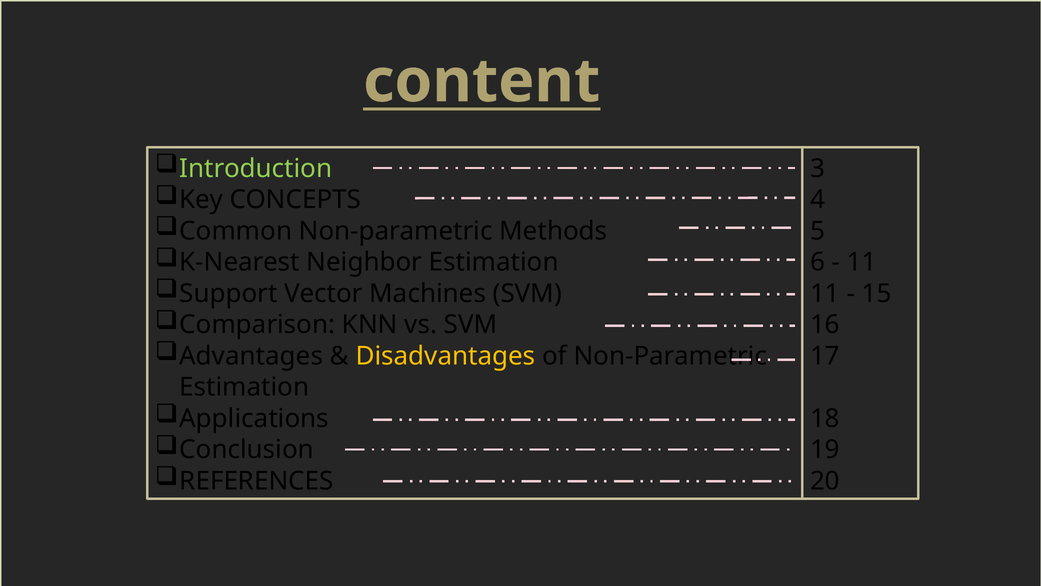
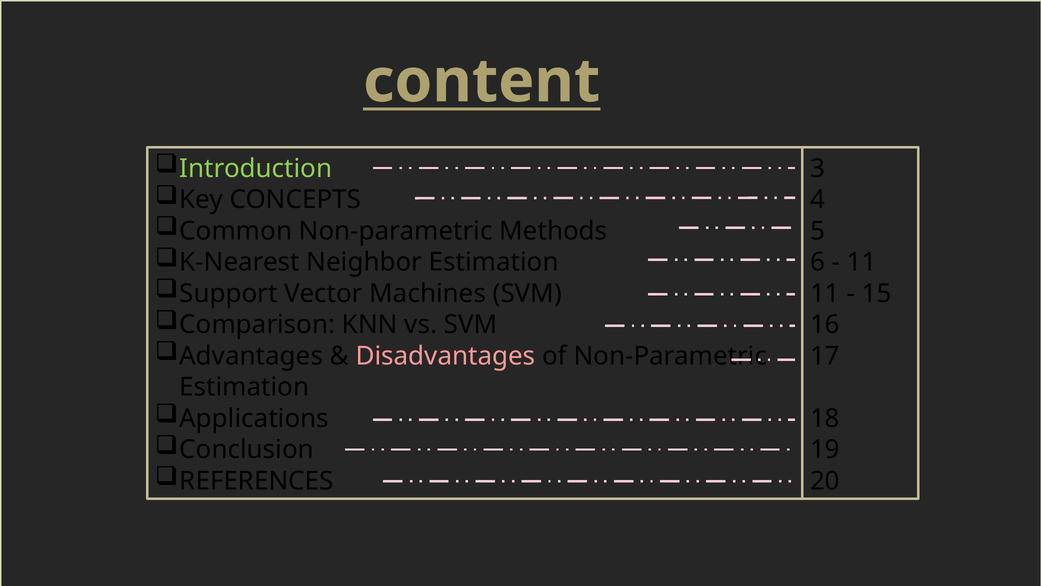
Disadvantages colour: yellow -> pink (445, 356)
